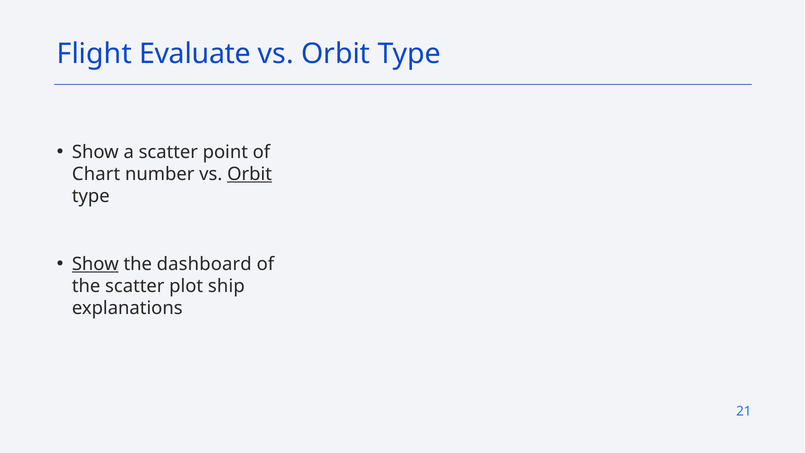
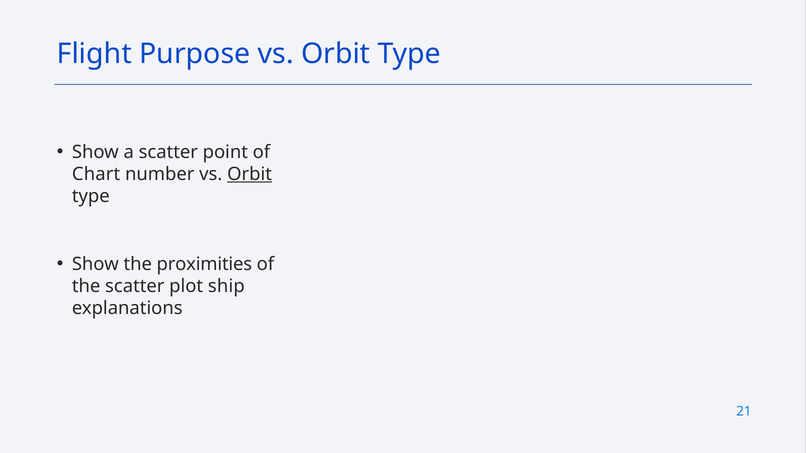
Evaluate: Evaluate -> Purpose (195, 54)
Show underline: present -> none (95, 264)
dashboard: dashboard -> proximities (204, 264)
